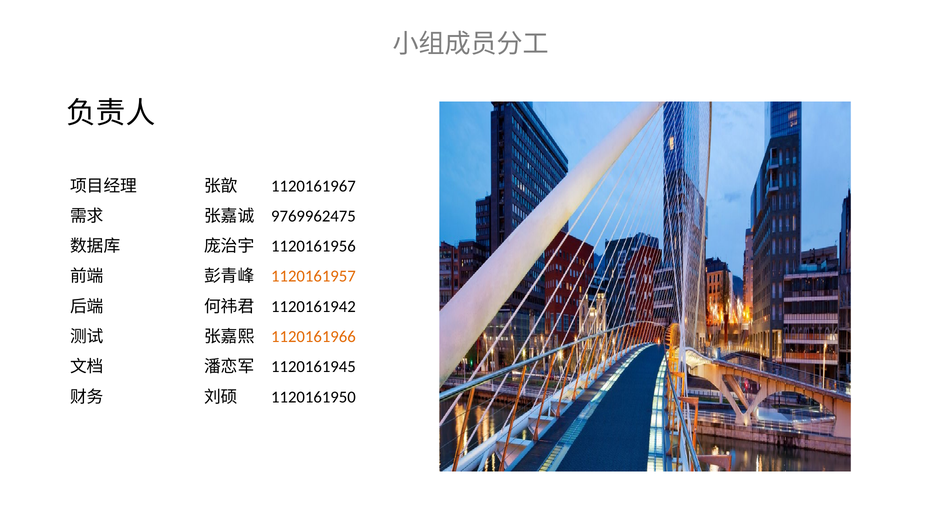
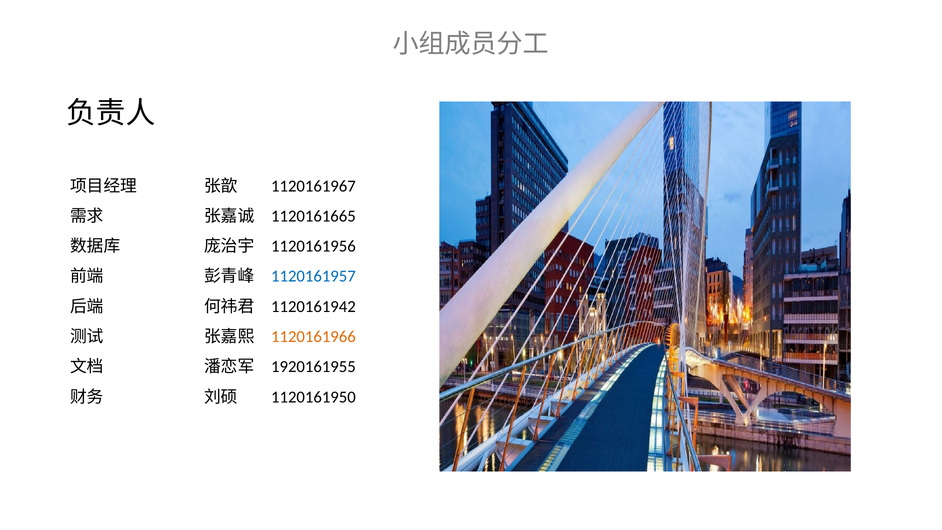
9769962475: 9769962475 -> 1120161665 (313, 216)
1120161957 colour: orange -> blue (313, 276)
1120161945: 1120161945 -> 1920161955 (313, 367)
